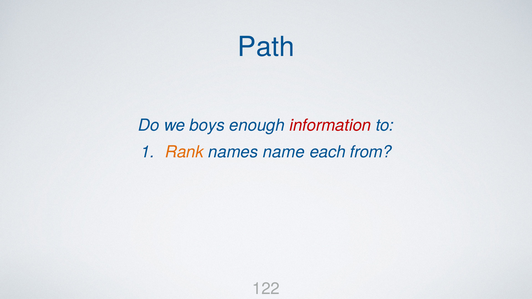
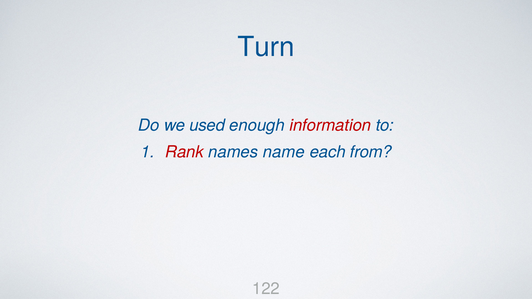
Path: Path -> Turn (266, 47)
boys: boys -> used (207, 126)
Rank colour: orange -> red (184, 152)
